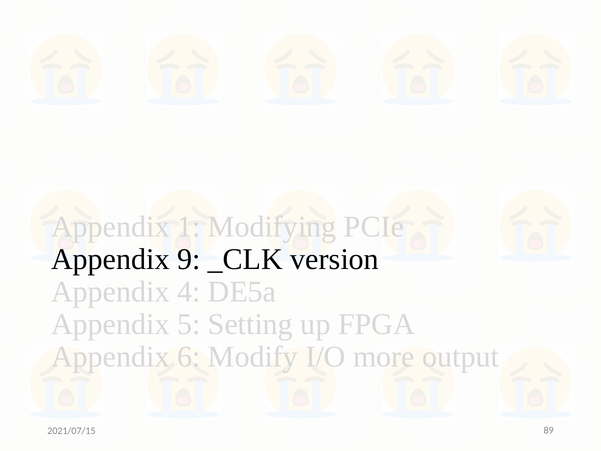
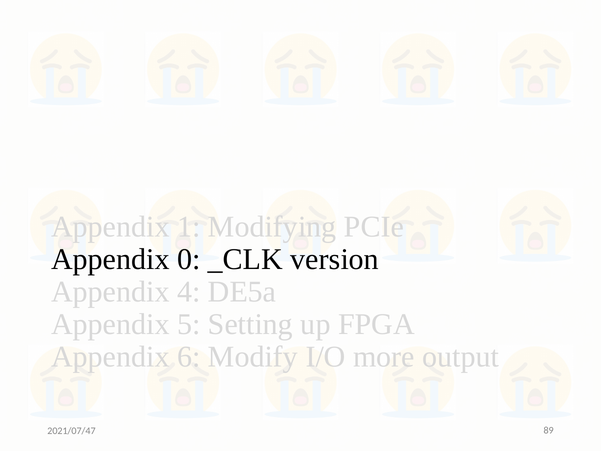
9: 9 -> 0 (189, 259)
2021/07/15: 2021/07/15 -> 2021/07/47 (71, 430)
